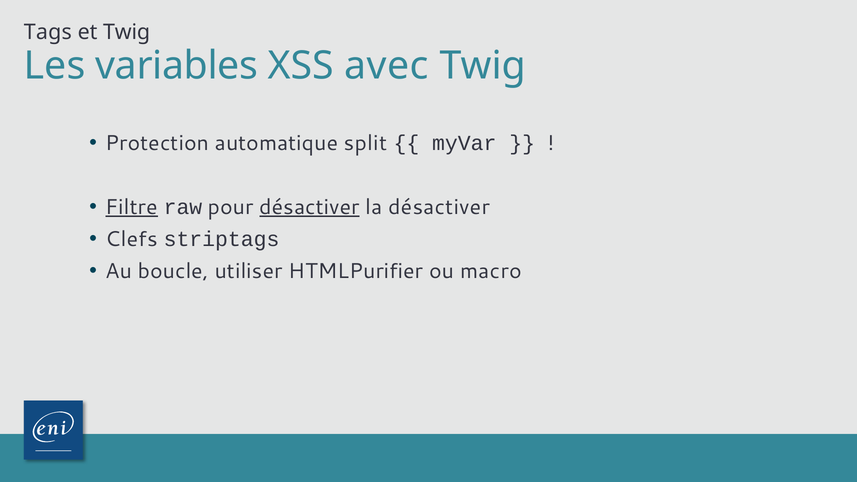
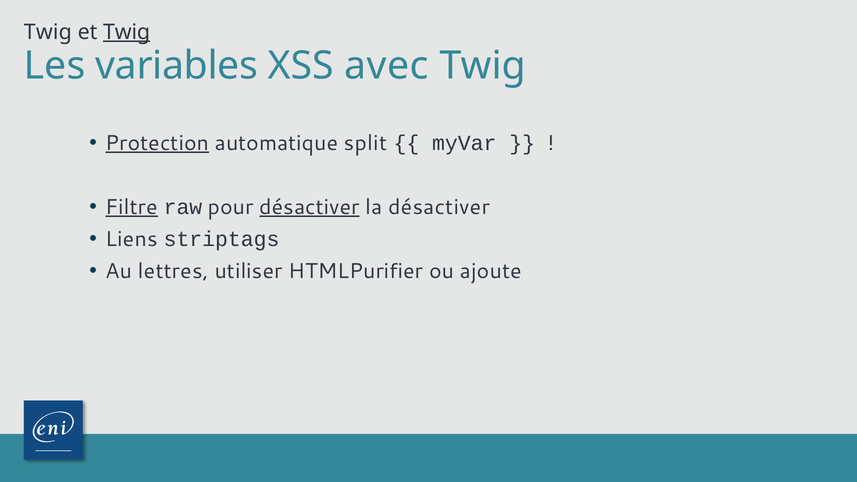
Tags: Tags -> Twig (48, 32)
Twig underline: none -> present (127, 32)
Protection underline: none -> present (157, 143)
Clefs: Clefs -> Liens (132, 239)
boucle: boucle -> lettres (173, 271)
macro: macro -> ajoute (491, 271)
